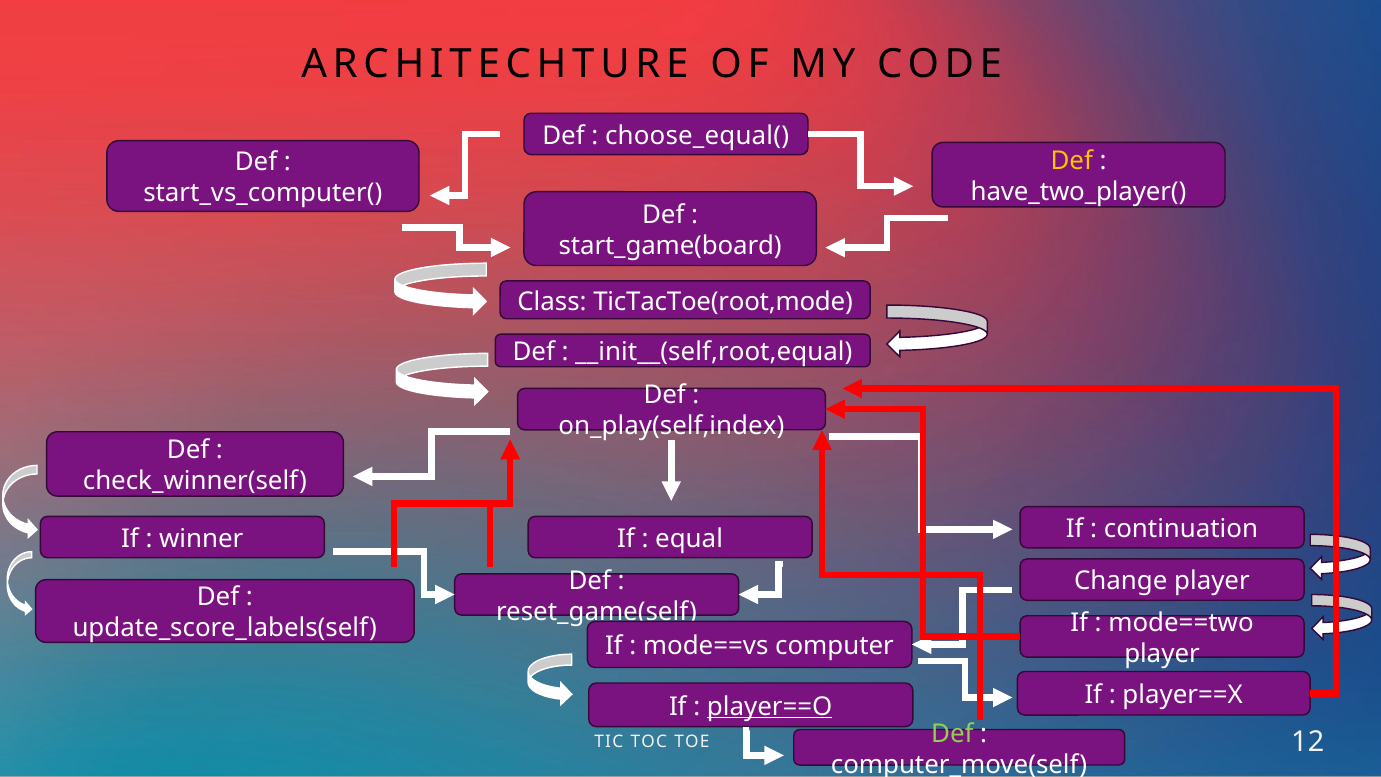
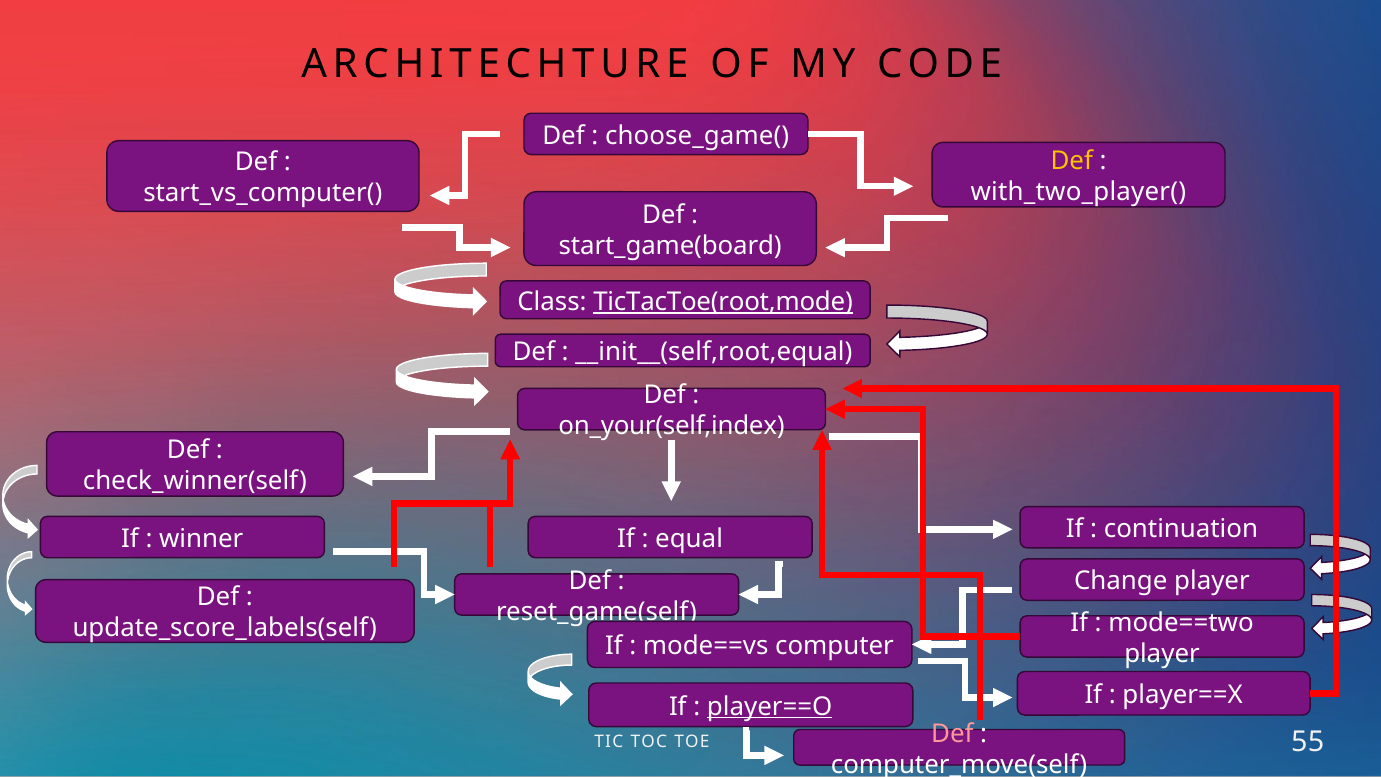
choose_equal(: choose_equal( -> choose_game( (697, 136)
have_two_player(: have_two_player( -> with_two_player( (1078, 192)
TicTacToe(root,mode underline: none -> present (723, 302)
on_play(self,index: on_play(self,index -> on_your(self,index (671, 426)
Def colour: light green -> pink (952, 733)
12: 12 -> 55 (1308, 742)
